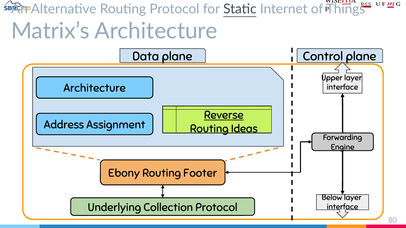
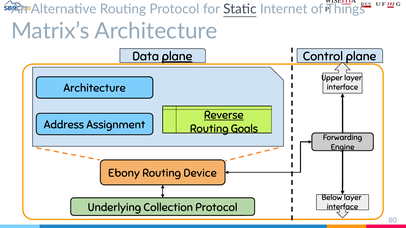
plane underline: none -> present (177, 57)
Ideas: Ideas -> Goals (244, 129)
Footer: Footer -> Device (200, 173)
